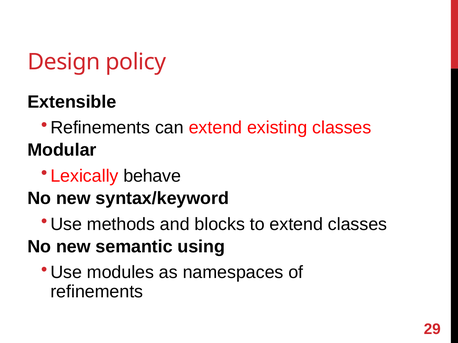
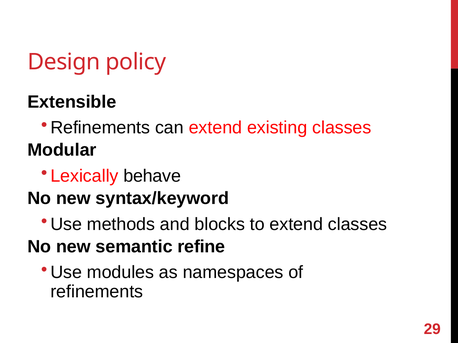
using: using -> refine (201, 247)
